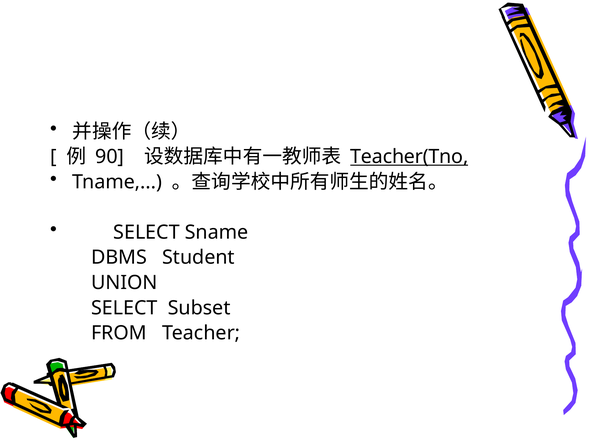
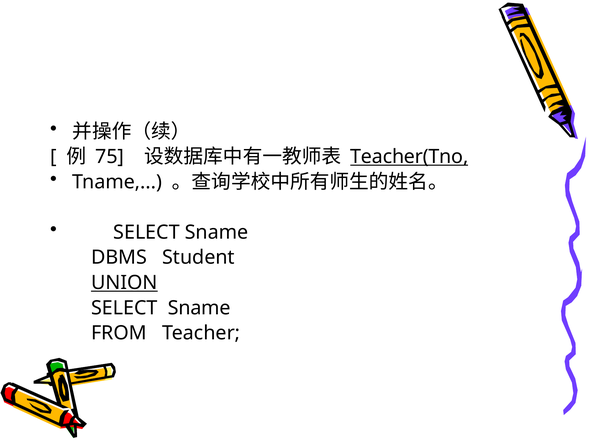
90: 90 -> 75 (110, 157)
UNION underline: none -> present (124, 283)
Subset: Subset -> Sname (199, 308)
